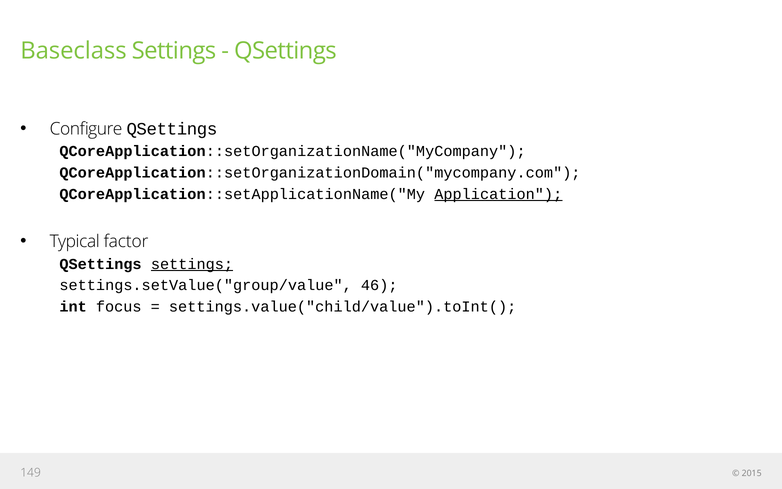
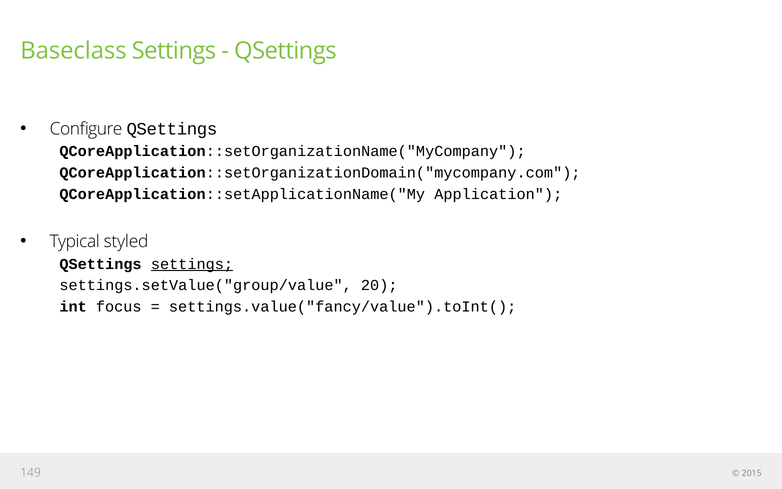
Application underline: present -> none (498, 194)
factor: factor -> styled (126, 241)
46: 46 -> 20 (379, 285)
settings.value("child/value").toInt(: settings.value("child/value").toInt( -> settings.value("fancy/value").toInt( (343, 307)
